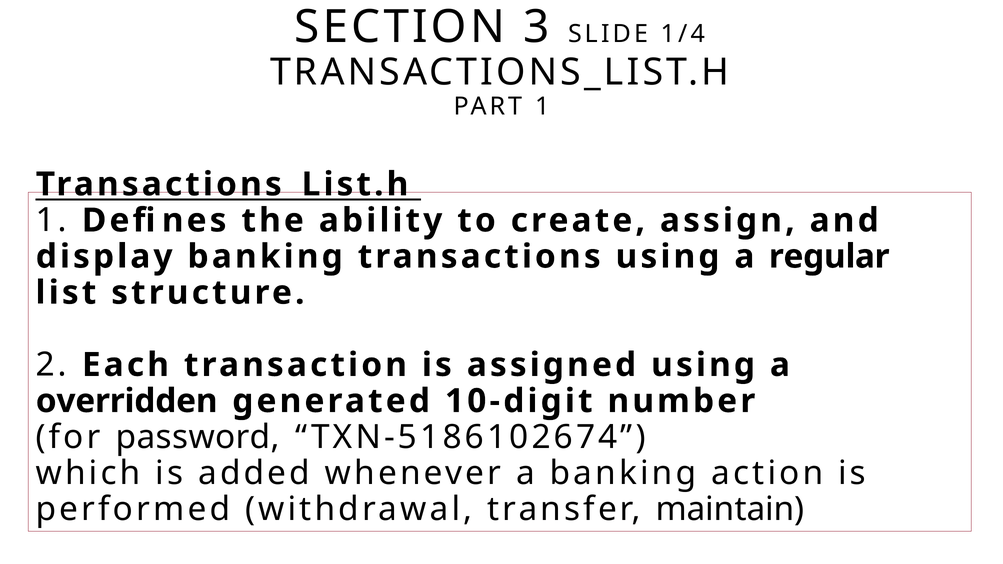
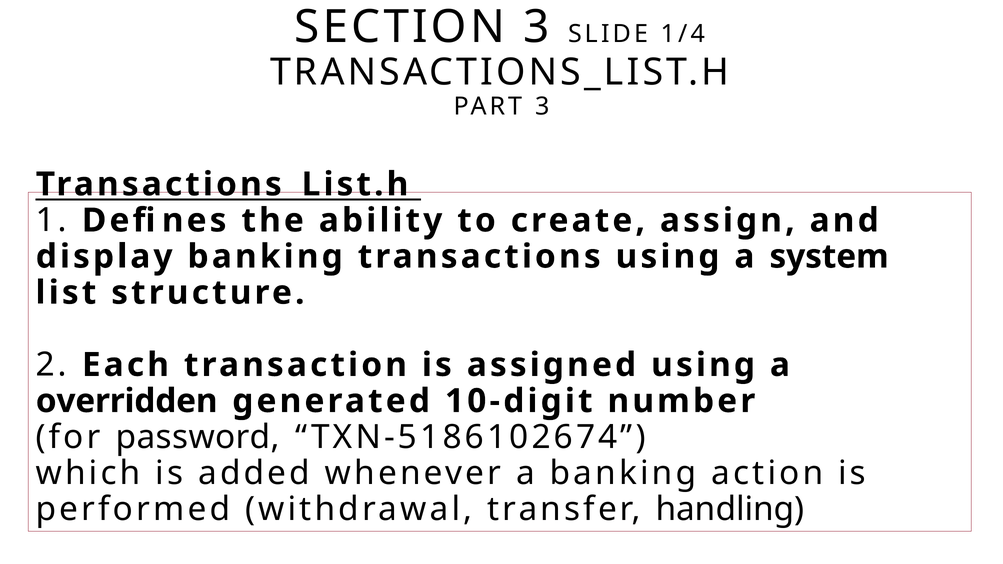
PART 1: 1 -> 3 (542, 106)
regular: regular -> system (829, 257)
maintain: maintain -> handling (730, 510)
